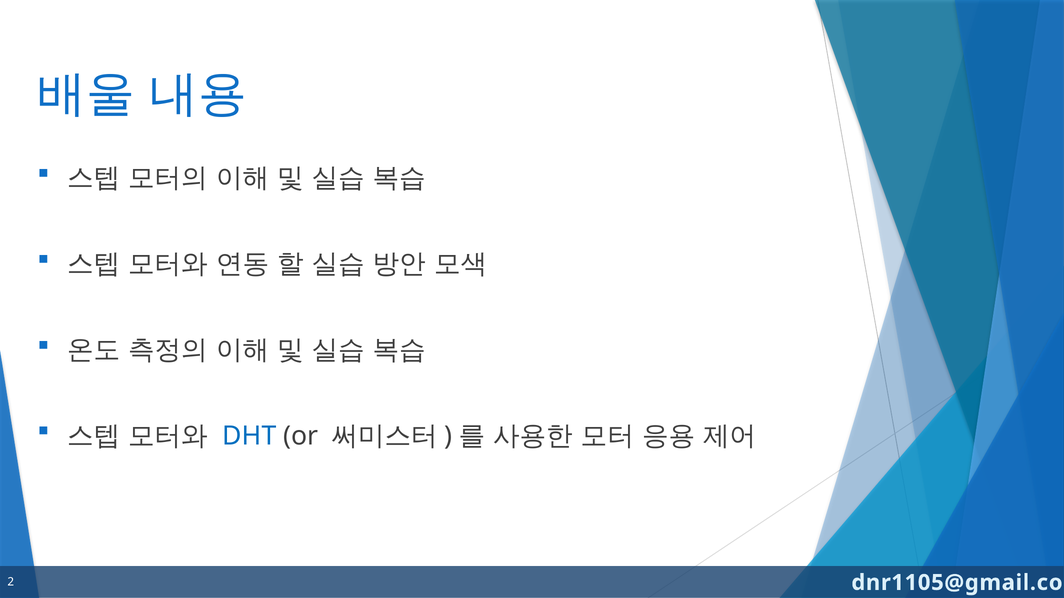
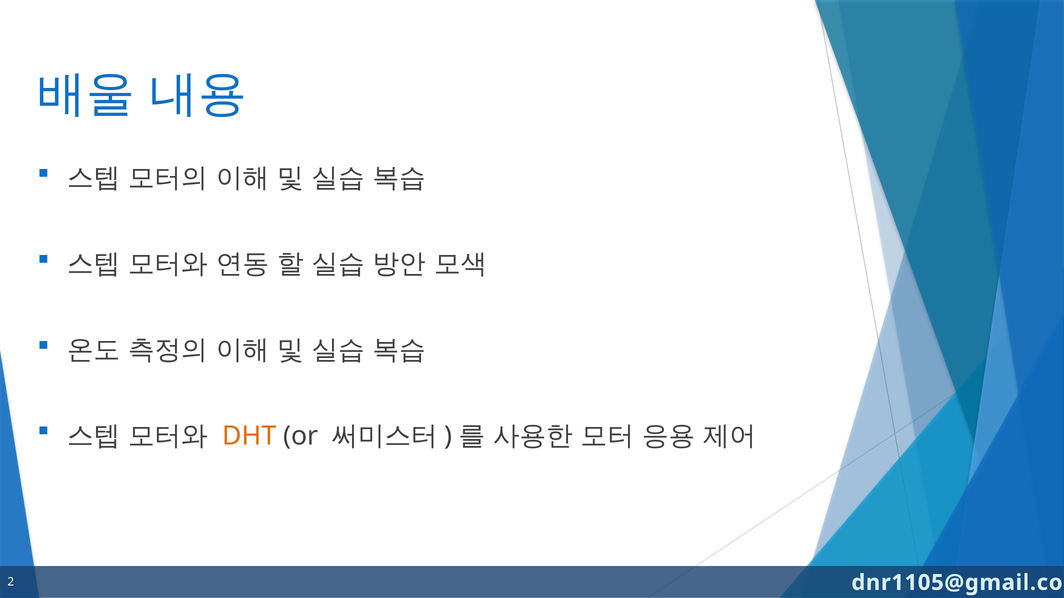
DHT colour: blue -> orange (249, 436)
